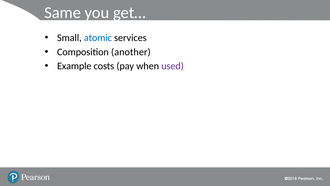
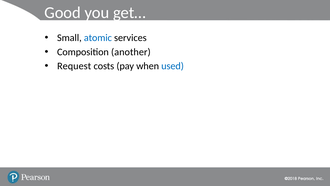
Same: Same -> Good (63, 13)
Example: Example -> Request (74, 66)
used colour: purple -> blue (173, 66)
